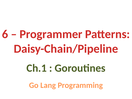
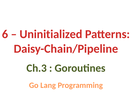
Programmer: Programmer -> Uninitialized (51, 34)
Ch.1: Ch.1 -> Ch.3 (37, 68)
